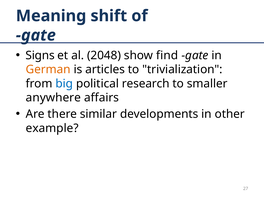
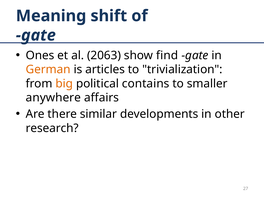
Signs: Signs -> Ones (40, 55)
2048: 2048 -> 2063 (104, 55)
big colour: blue -> orange (64, 84)
research: research -> contains (146, 84)
example: example -> research (52, 128)
